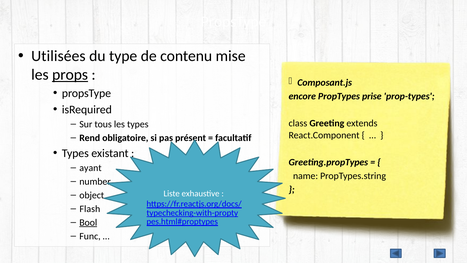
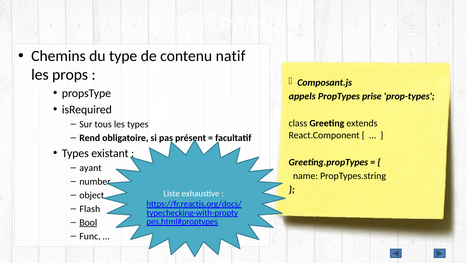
Utilisées: Utilisées -> Chemins (58, 56)
mise: mise -> natif (231, 56)
props underline: present -> none (70, 75)
encore: encore -> appels (302, 96)
